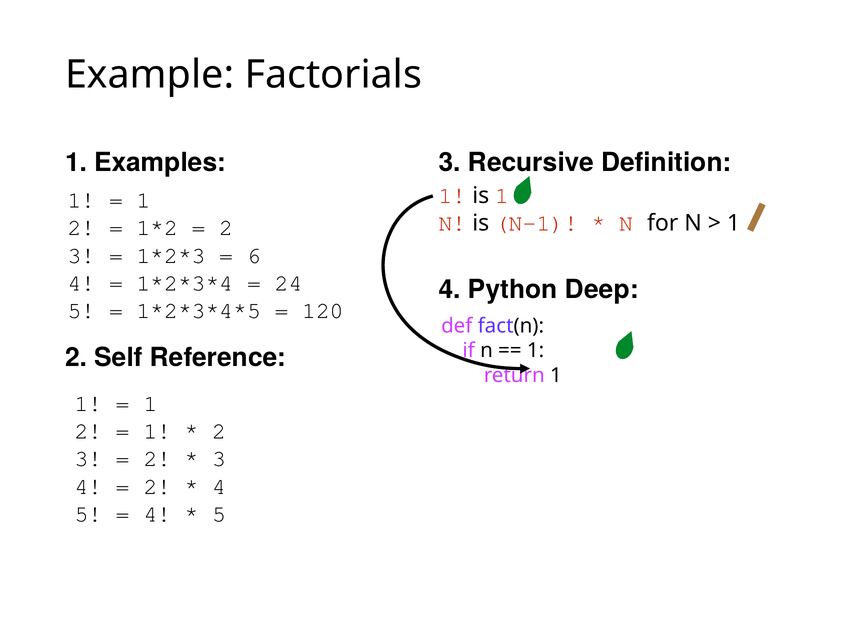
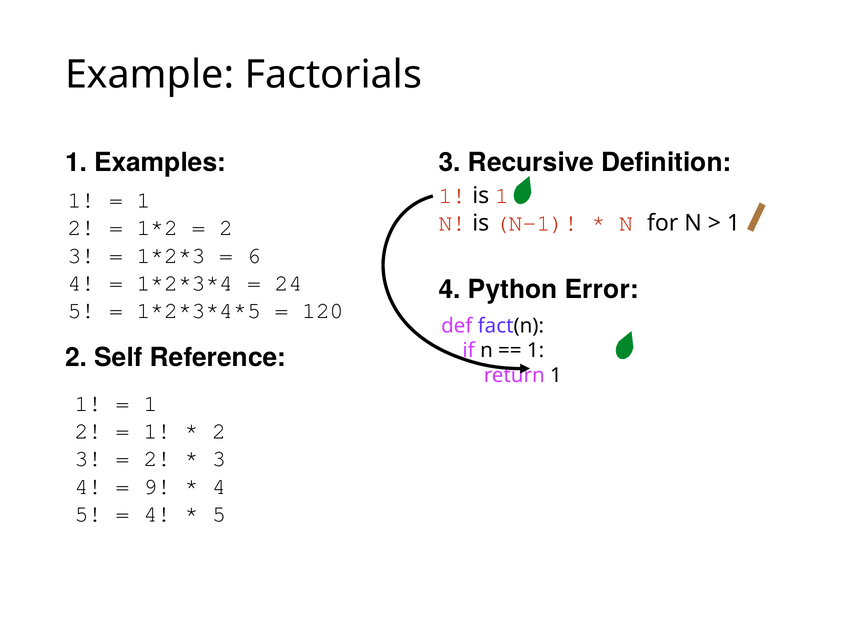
Deep: Deep -> Error (602, 290)
2: 2 -> 9 (157, 487)
